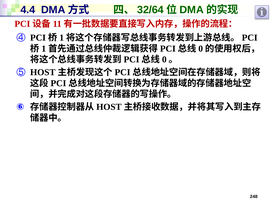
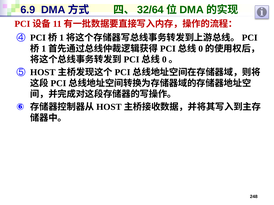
4.4: 4.4 -> 6.9 (28, 10)
